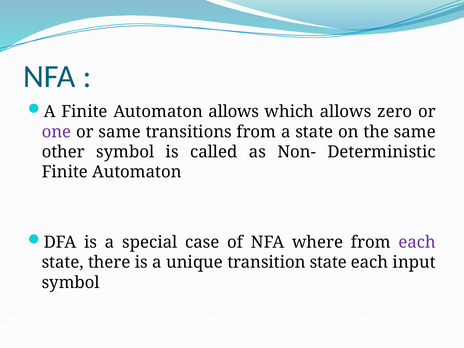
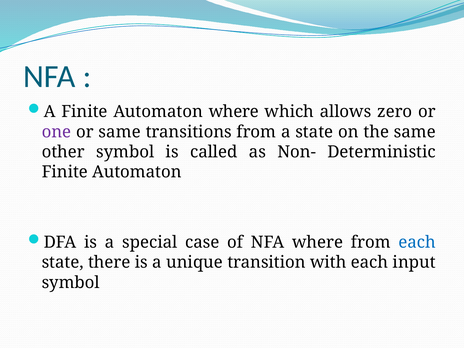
Automaton allows: allows -> where (234, 112)
each colour: purple -> blue (417, 242)
transition state: state -> with (328, 262)
